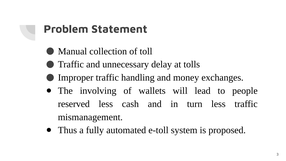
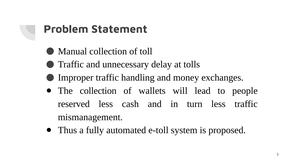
The involving: involving -> collection (98, 91)
